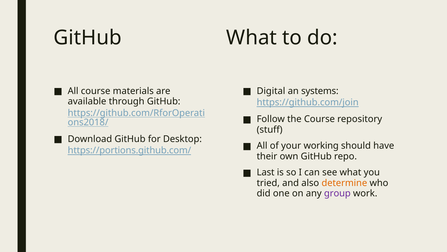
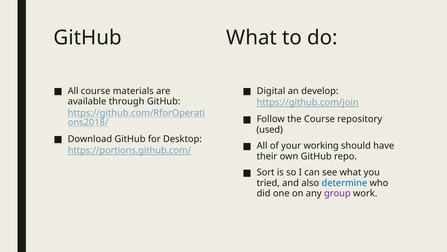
systems: systems -> develop (320, 91)
stuff: stuff -> used (270, 129)
Last: Last -> Sort (266, 172)
determine colour: orange -> blue (344, 183)
